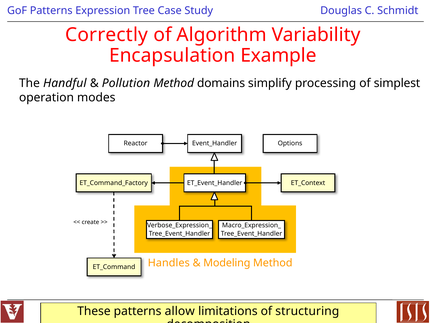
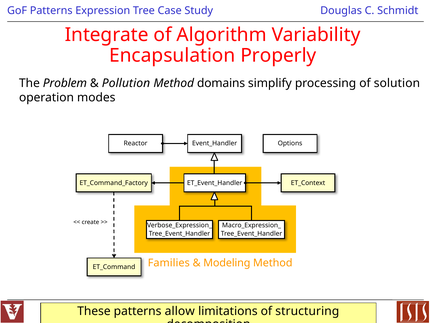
Correctly: Correctly -> Integrate (107, 35)
Example: Example -> Properly (278, 56)
Handful: Handful -> Problem (65, 83)
simplest: simplest -> solution (397, 83)
Handles: Handles -> Families (169, 263)
